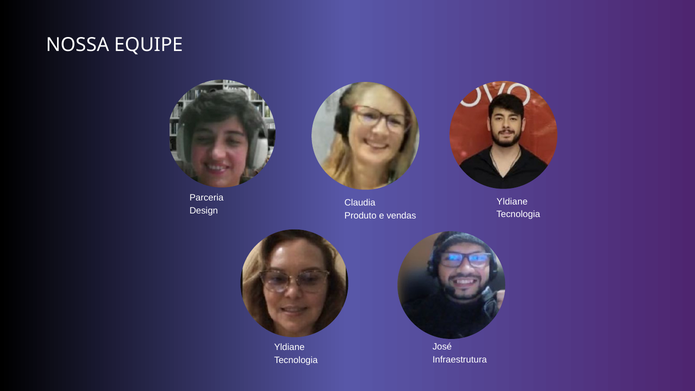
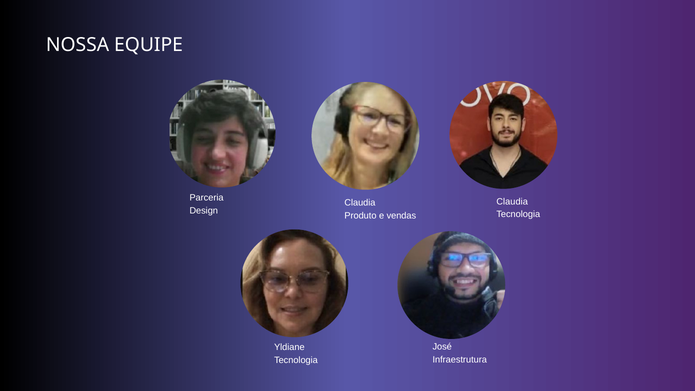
Yldiane: Yldiane -> Claudia (512, 202)
